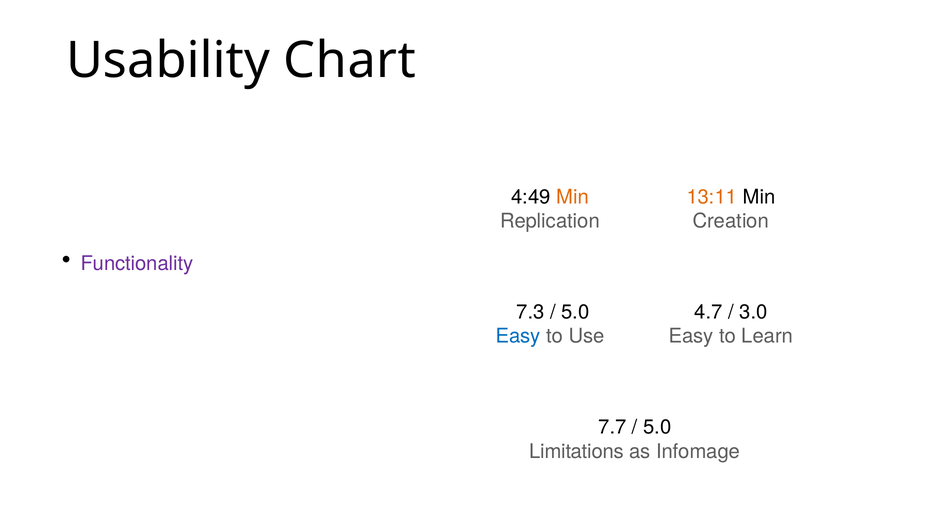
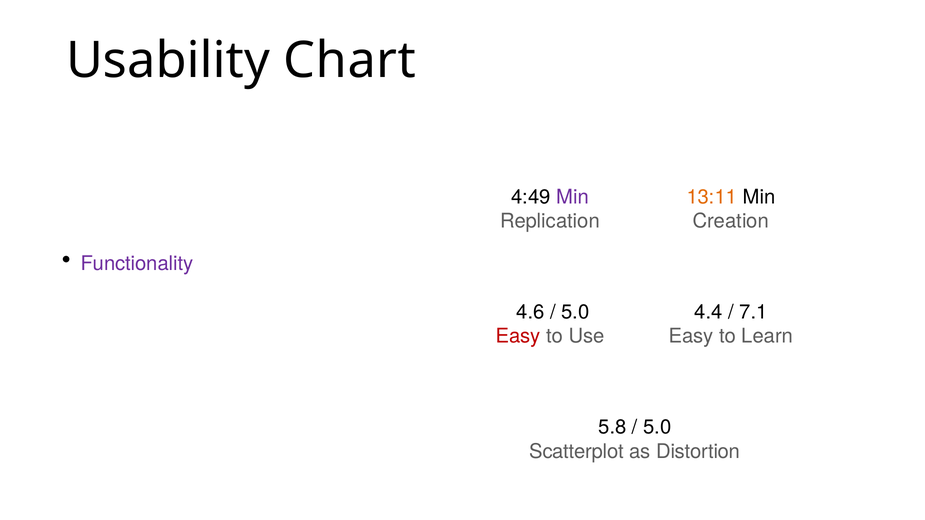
Min colour: orange -> purple (572, 197)
7.3: 7.3 -> 4.6 (530, 312)
4.7: 4.7 -> 4.4 (708, 312)
3.0: 3.0 -> 7.1 (753, 312)
Easy colour: blue -> red (518, 337)
7.7: 7.7 -> 5.8 (612, 428)
Limitations: Limitations -> Scatterplot (577, 452)
Infomage: Infomage -> Distortion (698, 452)
